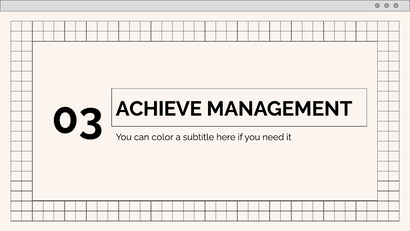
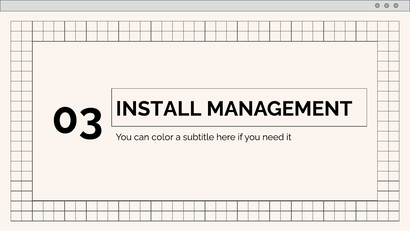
ACHIEVE: ACHIEVE -> INSTALL (159, 109)
